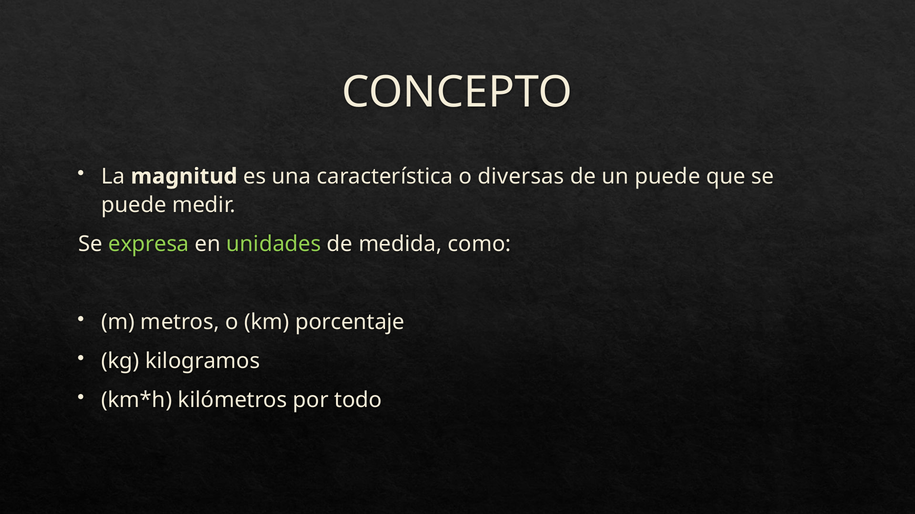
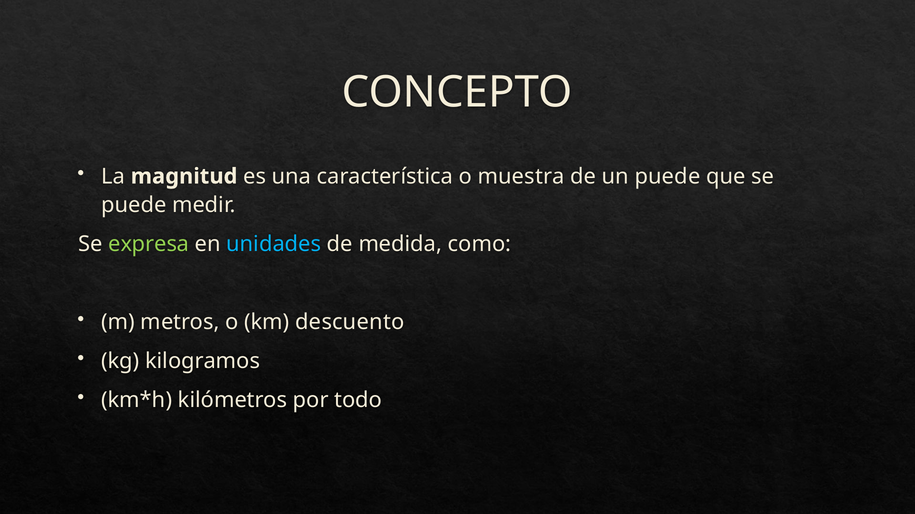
diversas: diversas -> muestra (521, 177)
unidades colour: light green -> light blue (274, 244)
porcentaje: porcentaje -> descuento (350, 323)
